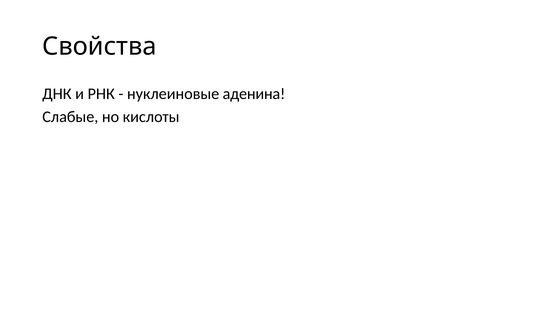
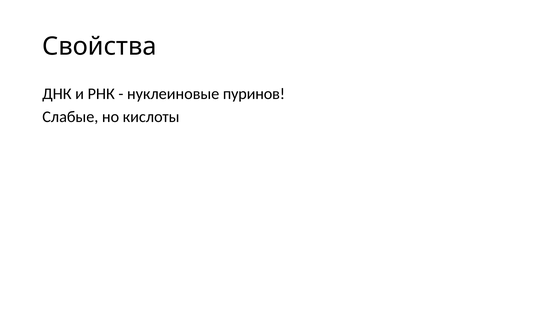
аденина: аденина -> пуринов (254, 94)
